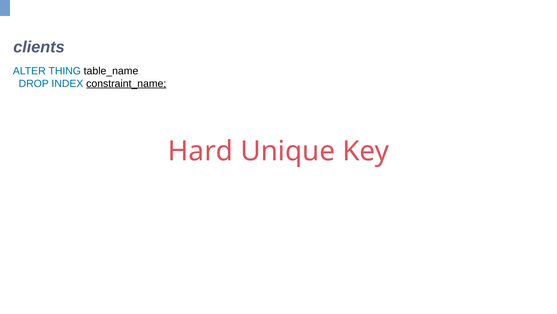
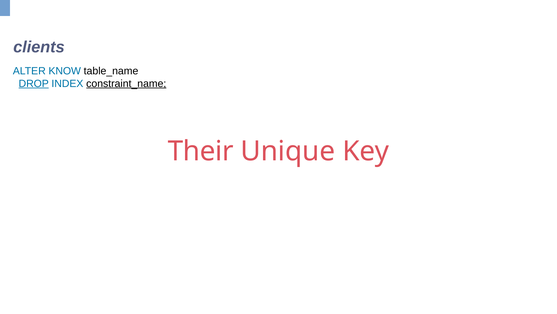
THING: THING -> KNOW (65, 71)
DROP underline: none -> present (34, 83)
Hard: Hard -> Their (201, 151)
